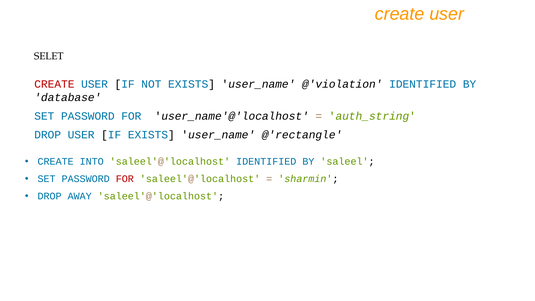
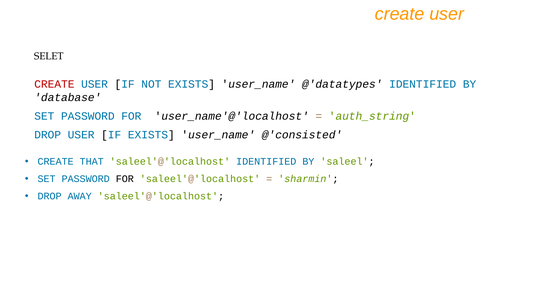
@'violation: @'violation -> @'datatypes (342, 84)
@'rectangle: @'rectangle -> @'consisted (302, 135)
INTO: INTO -> THAT (92, 162)
FOR colour: red -> black (125, 179)
